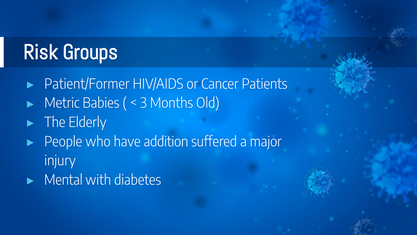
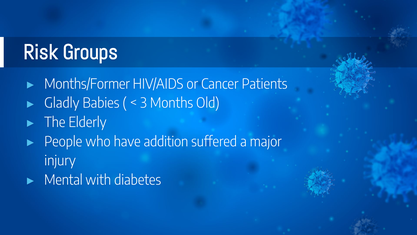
Patient/Former: Patient/Former -> Months/Former (87, 84)
Metric: Metric -> Gladly (62, 103)
